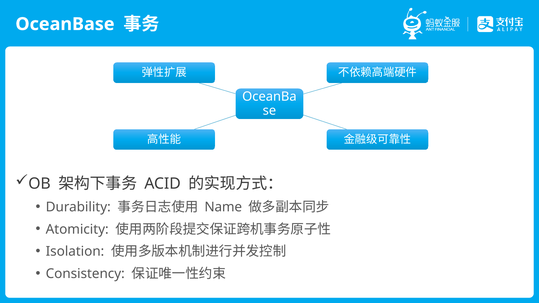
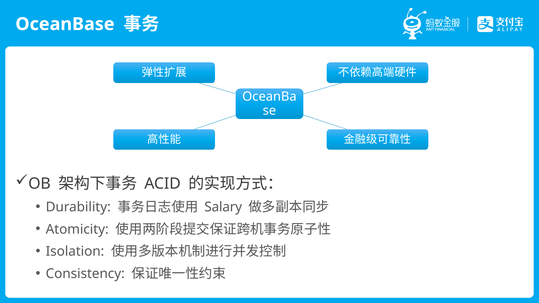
Name: Name -> Salary (223, 207)
